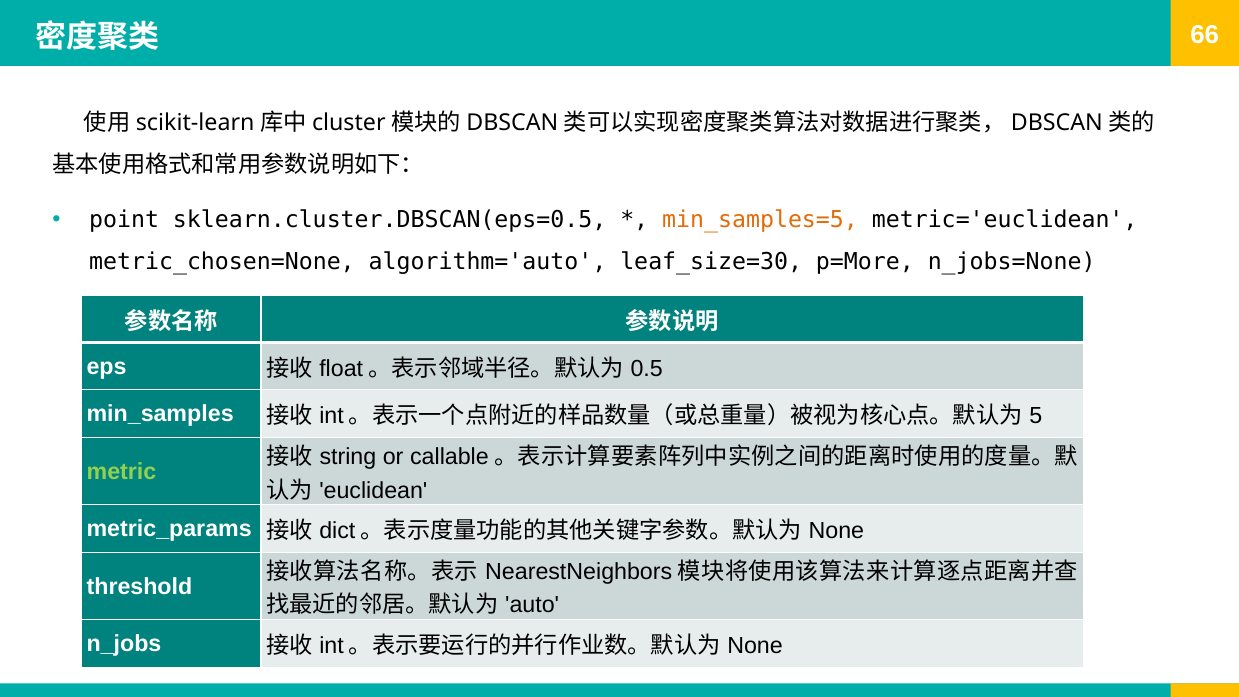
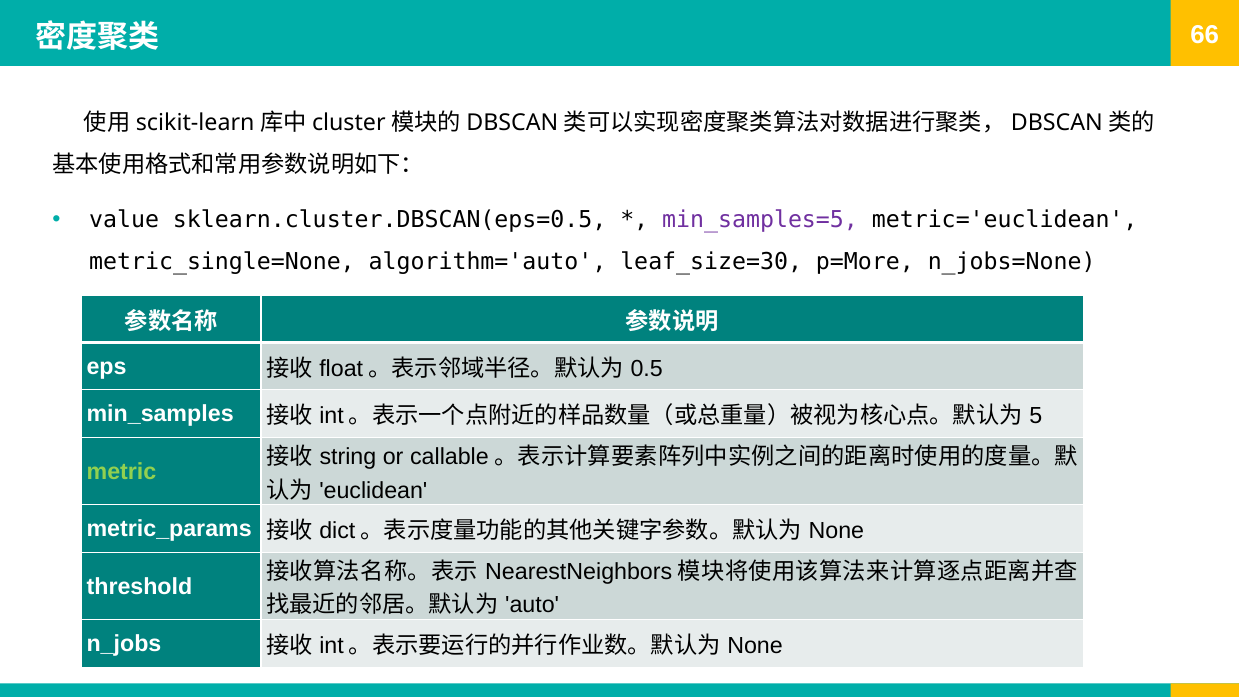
point: point -> value (124, 220)
min_samples=5 colour: orange -> purple (760, 220)
metric_chosen=None: metric_chosen=None -> metric_single=None (222, 261)
